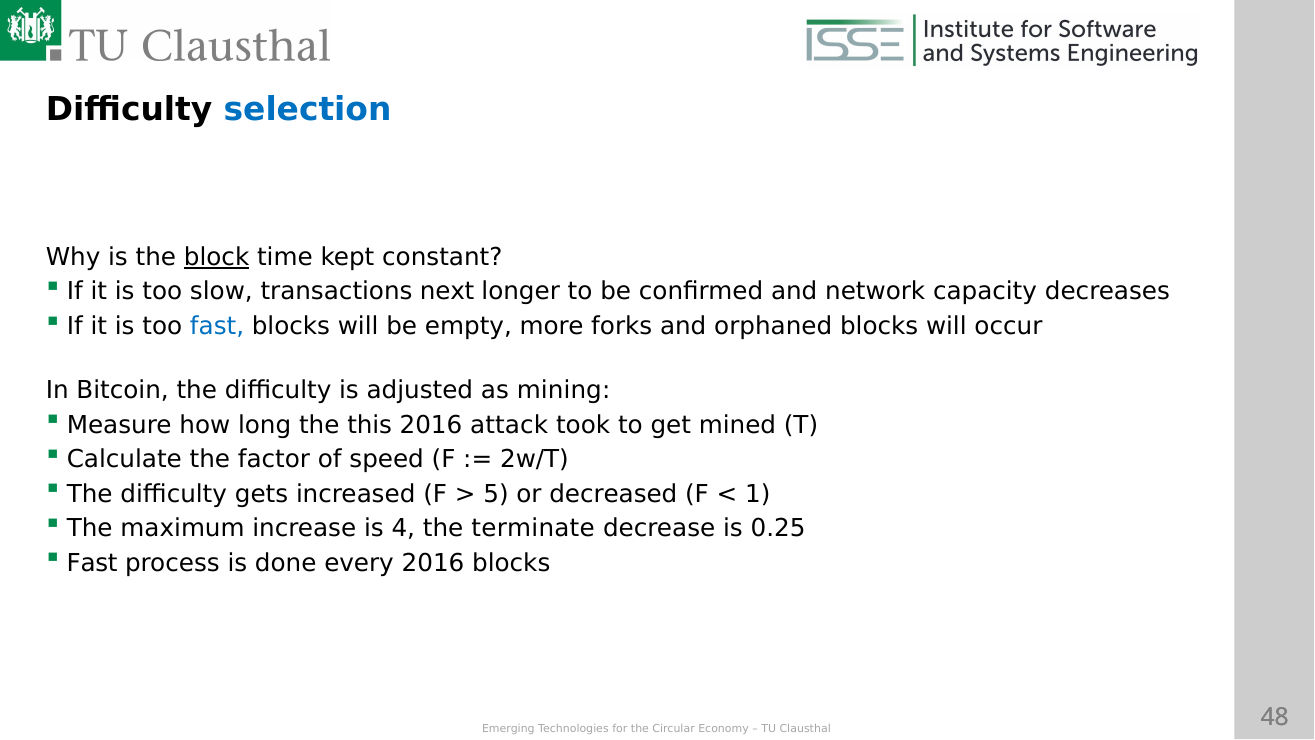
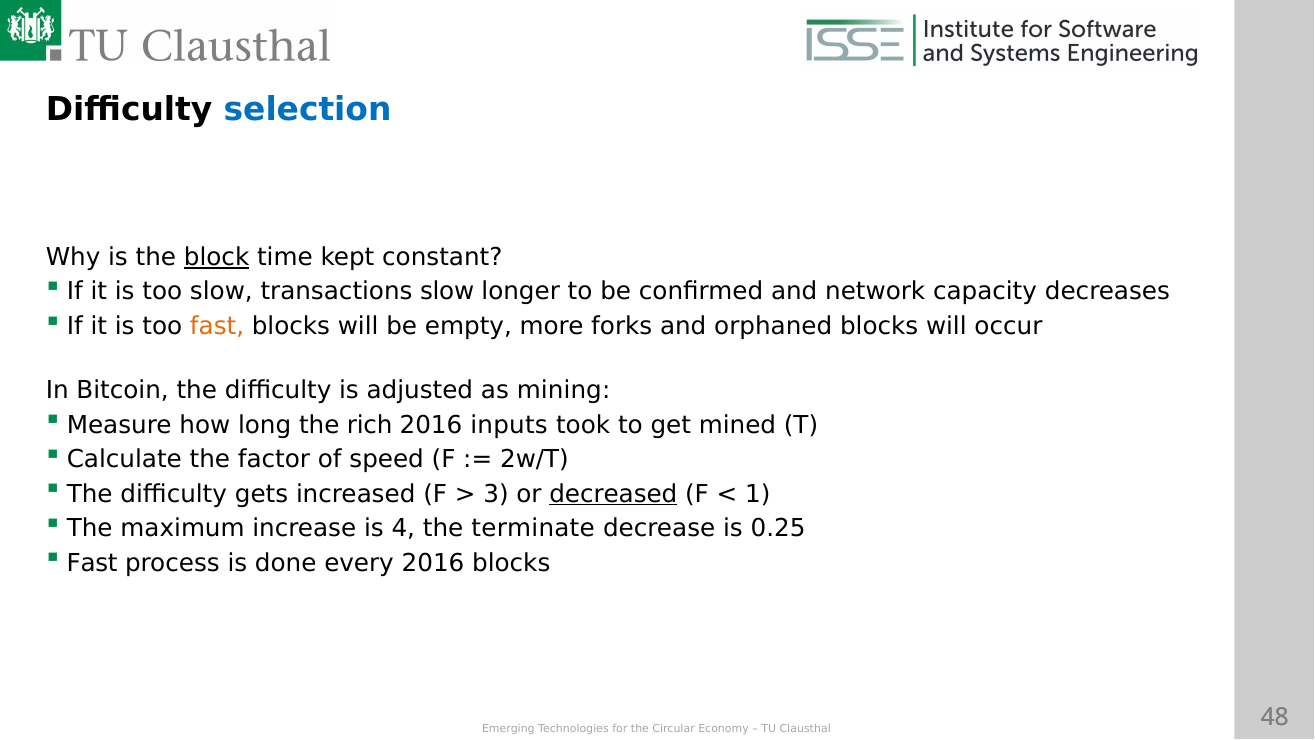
transactions next: next -> slow (447, 292)
fast colour: blue -> orange (217, 326)
this: this -> rich (370, 425)
attack: attack -> inputs (509, 425)
5: 5 -> 3 (496, 494)
decreased underline: none -> present (613, 494)
